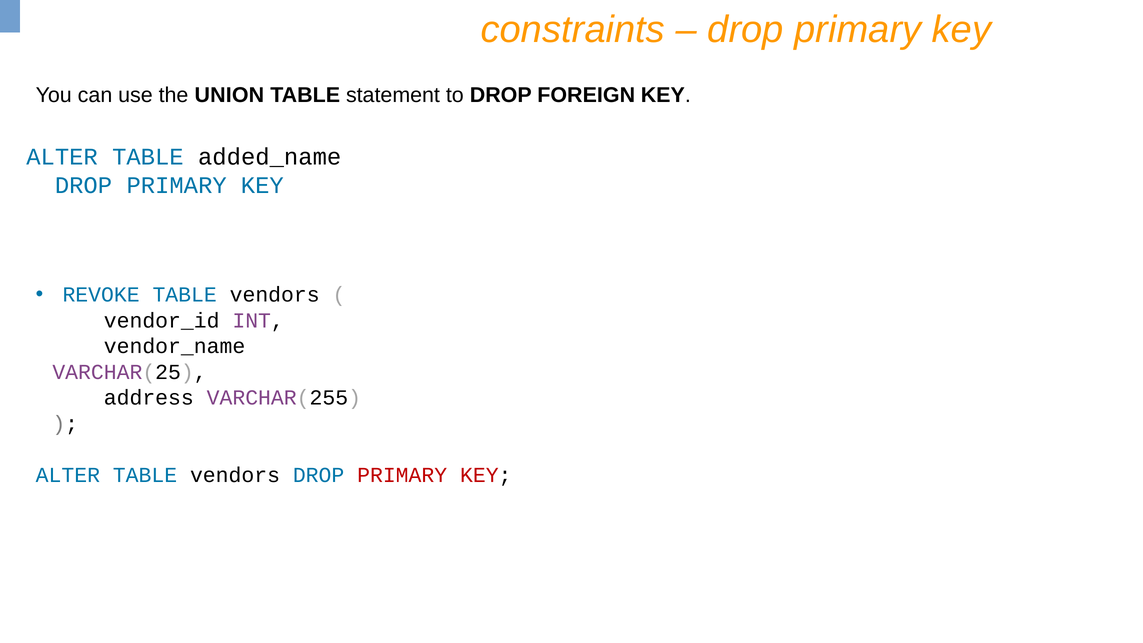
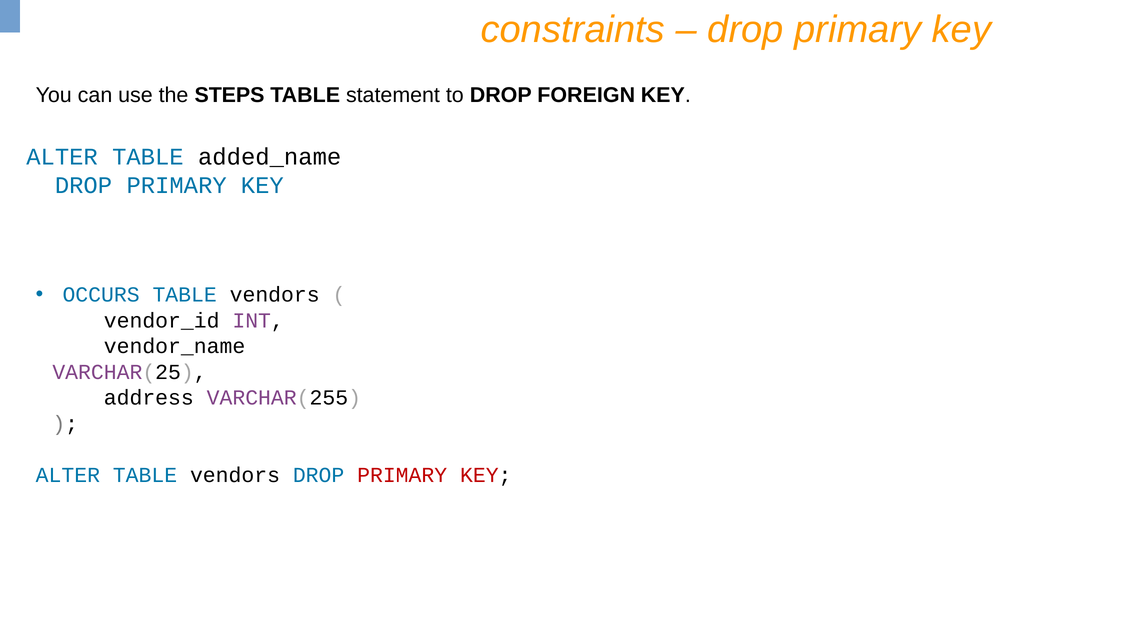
UNION: UNION -> STEPS (229, 95)
REVOKE: REVOKE -> OCCURS (101, 295)
